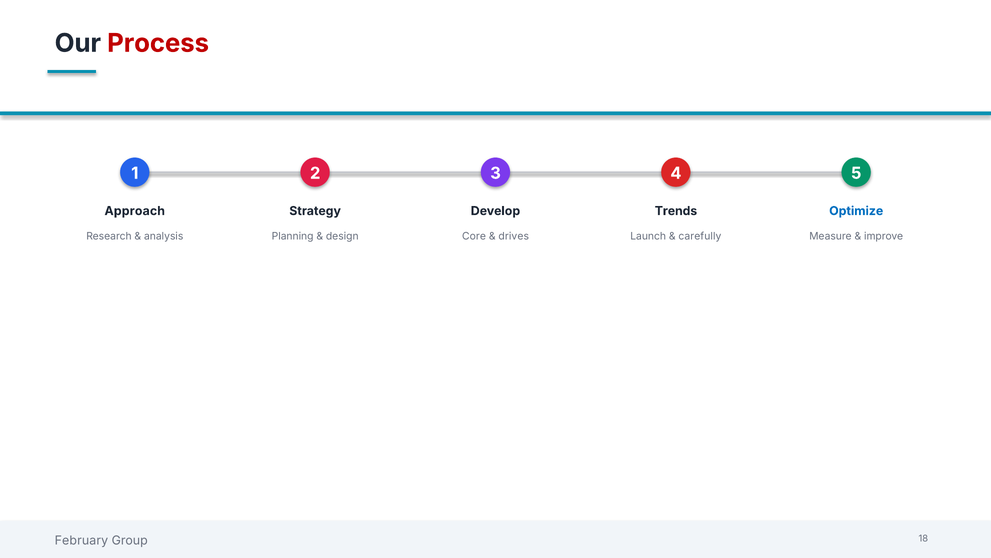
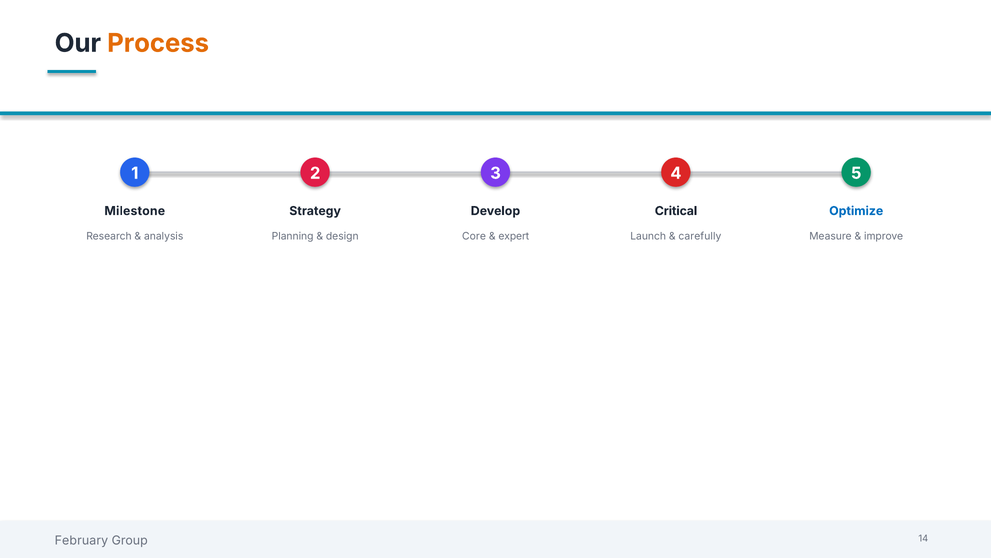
Process colour: red -> orange (158, 43)
Approach: Approach -> Milestone (135, 211)
Trends: Trends -> Critical (676, 211)
drives: drives -> expert (514, 236)
18: 18 -> 14 (923, 538)
